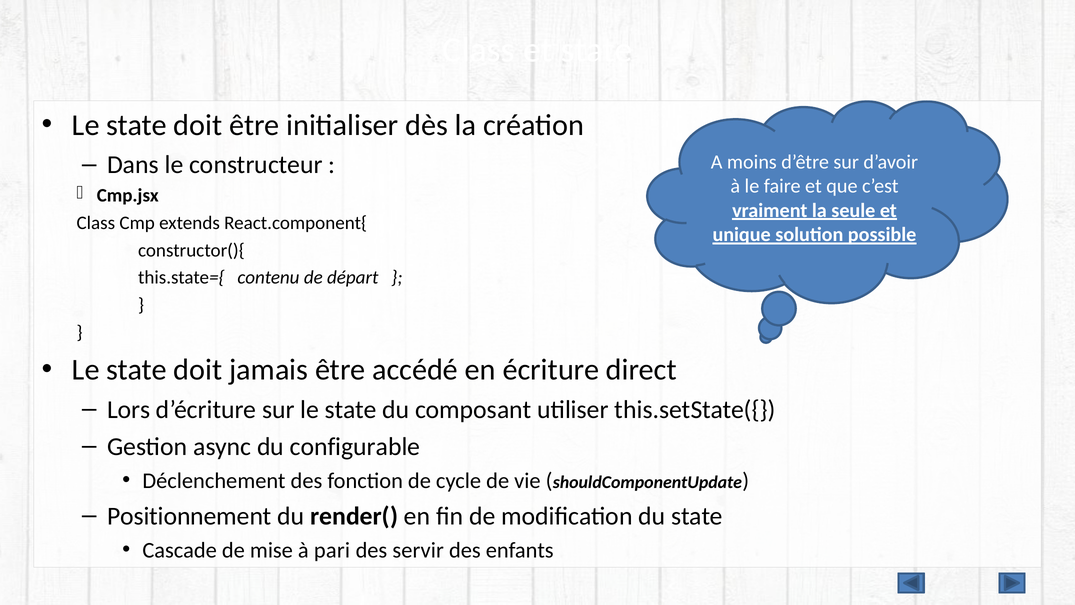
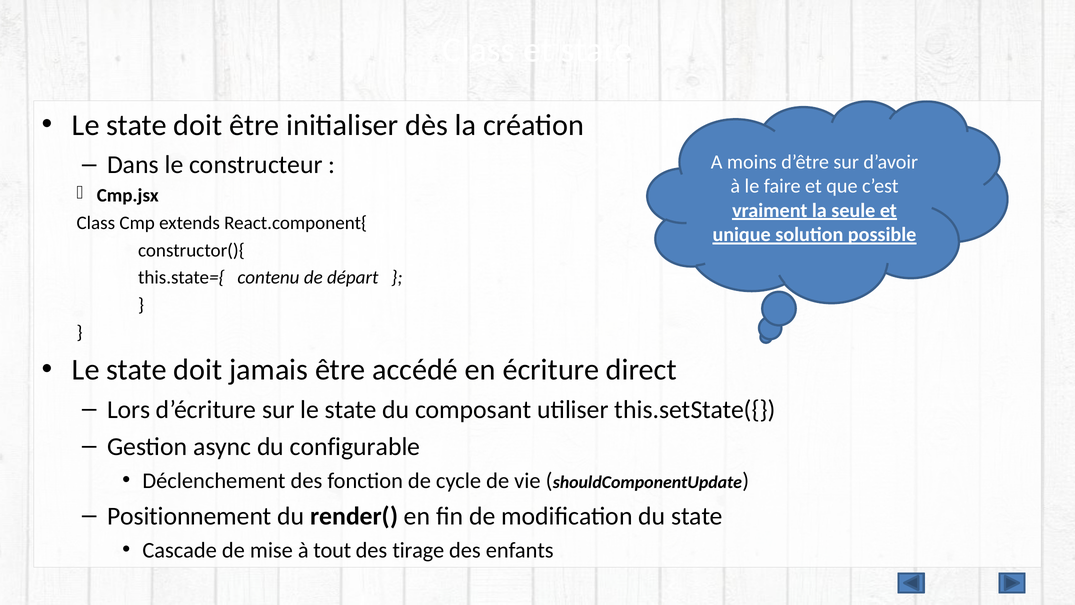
pari: pari -> tout (332, 550)
servir: servir -> tirage (418, 550)
